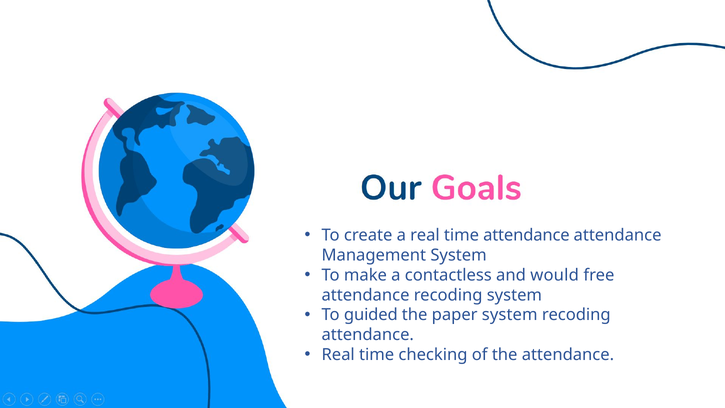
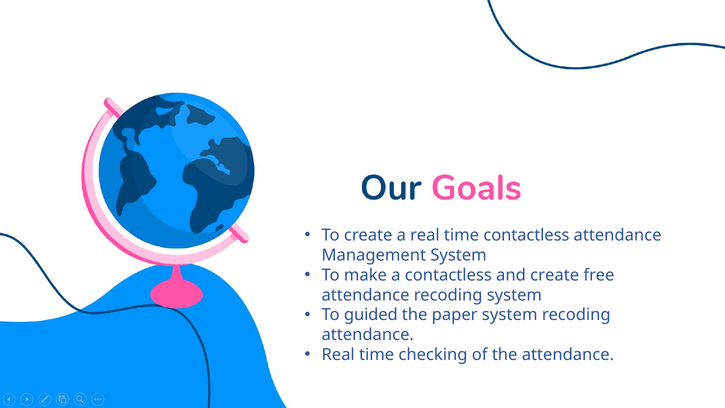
time attendance: attendance -> contactless (526, 235)
and would: would -> create (555, 275)
